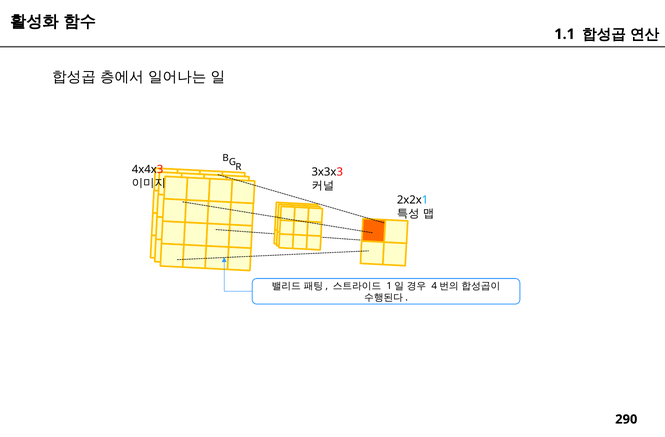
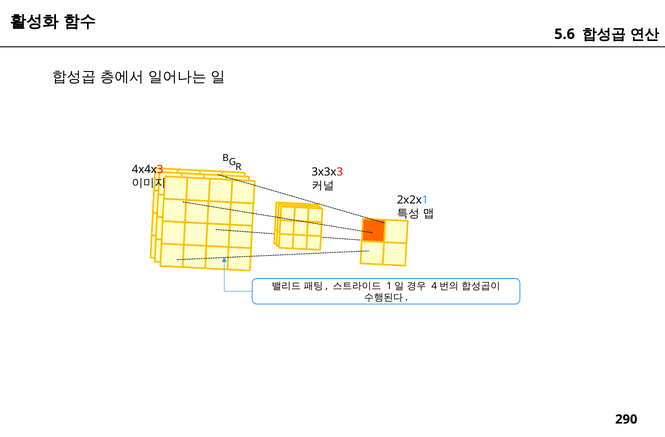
1.1: 1.1 -> 5.6 (565, 34)
